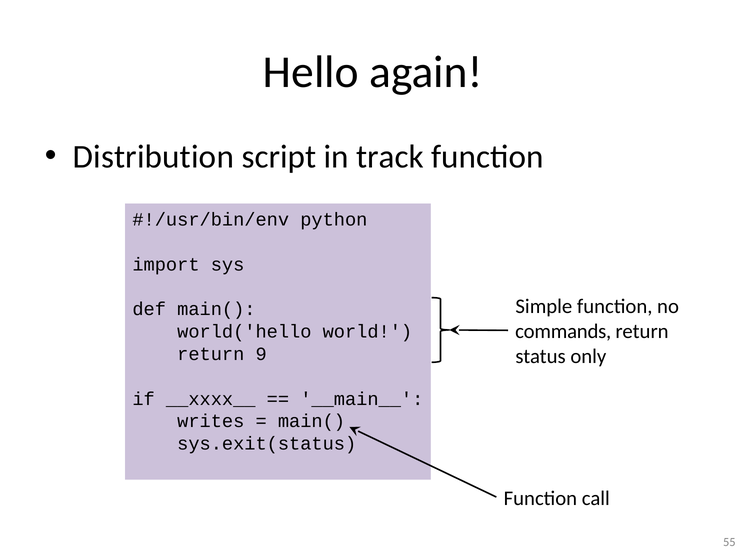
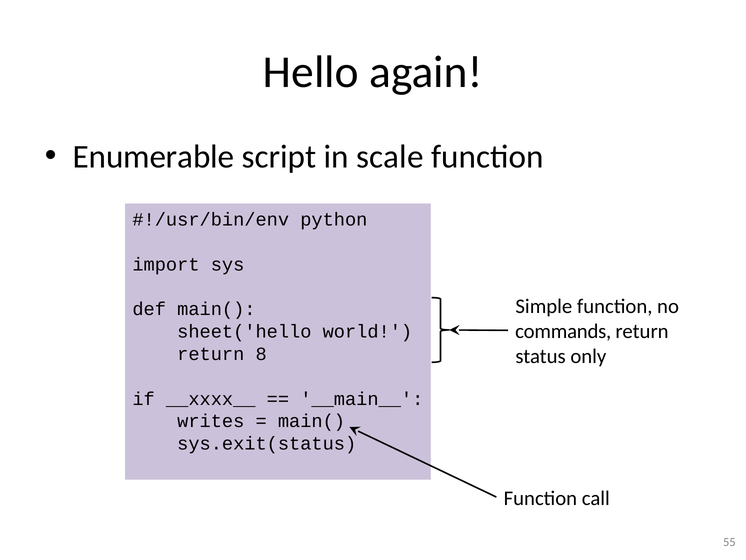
Distribution: Distribution -> Enumerable (154, 156)
track: track -> scale (390, 156)
world('hello: world('hello -> sheet('hello (244, 331)
9: 9 -> 8 (261, 354)
